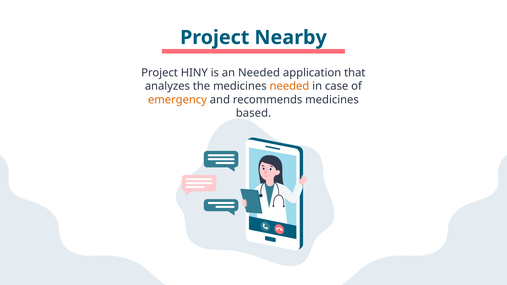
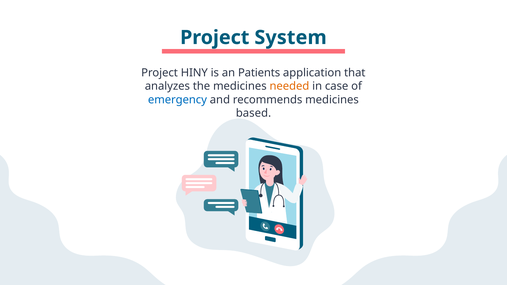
Nearby: Nearby -> System (291, 38)
an Needed: Needed -> Patients (259, 73)
emergency colour: orange -> blue (177, 100)
